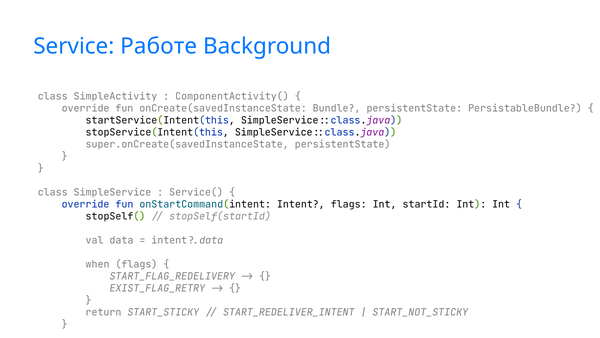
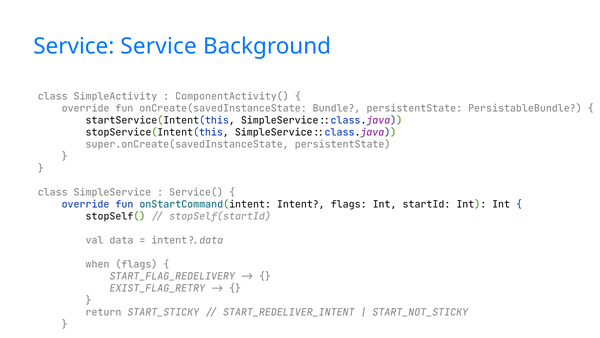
Service Работе: Работе -> Service (159, 46)
